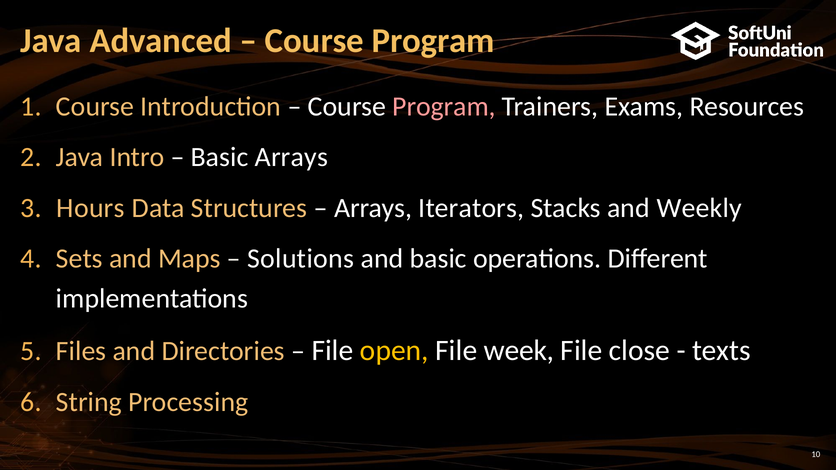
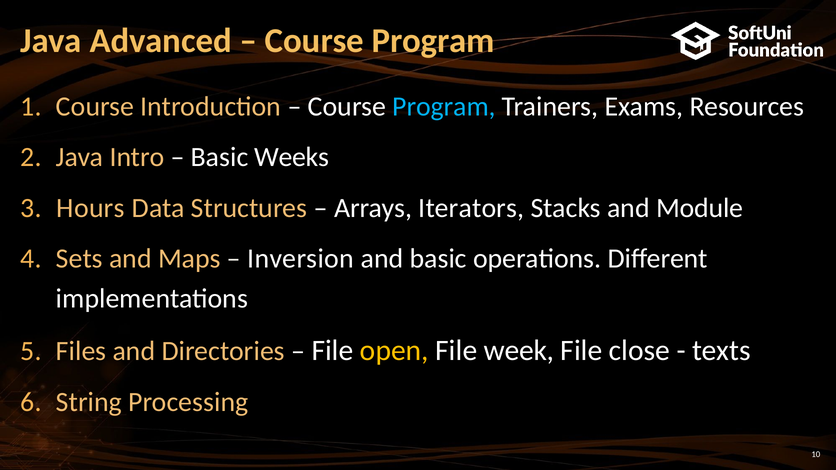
Program colour: pink -> light blue (444, 107)
Basic Arrays: Arrays -> Weeks (292, 157)
Weekly: Weekly -> Module (700, 208)
Solutions: Solutions -> Inversion (301, 259)
